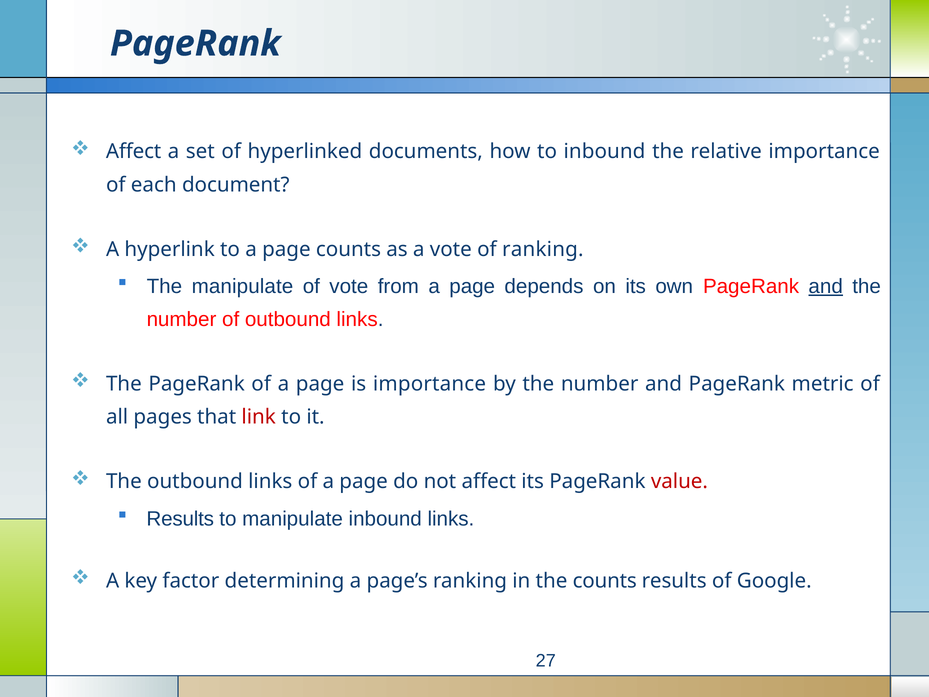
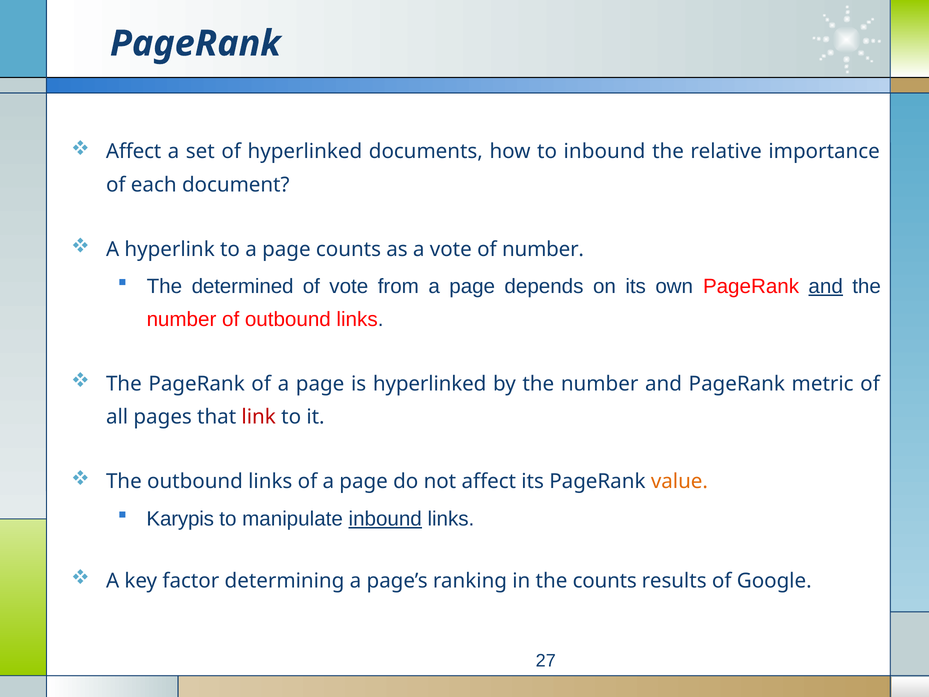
of ranking: ranking -> number (543, 249)
The manipulate: manipulate -> determined (243, 286)
is importance: importance -> hyperlinked (430, 384)
value colour: red -> orange (679, 481)
Results: Results -> Karypis (180, 519)
inbound underline: none -> present (385, 519)
